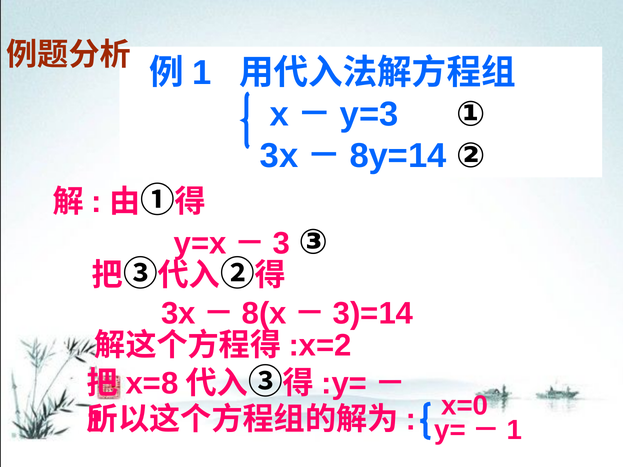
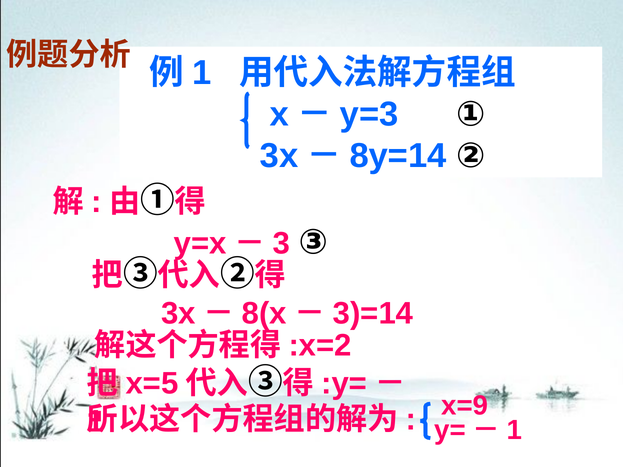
x=8: x=8 -> x=5 (152, 384)
x=0: x=0 -> x=9 (465, 406)
